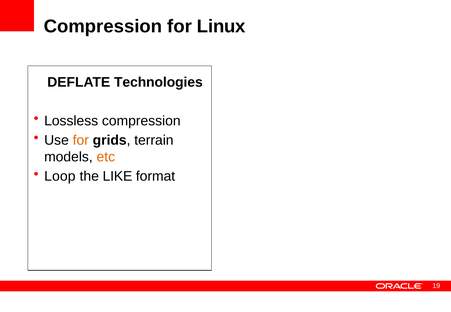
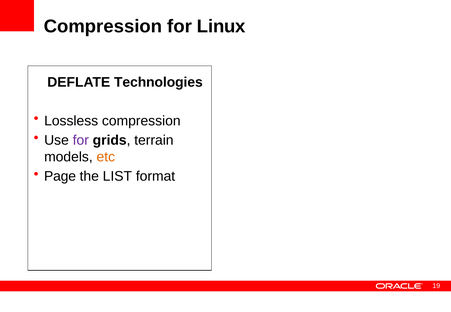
for colour: orange -> purple (81, 140)
Loop: Loop -> Page (60, 176)
LIKE: LIKE -> LIST (117, 176)
